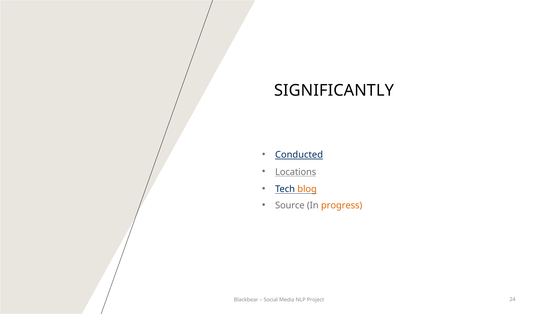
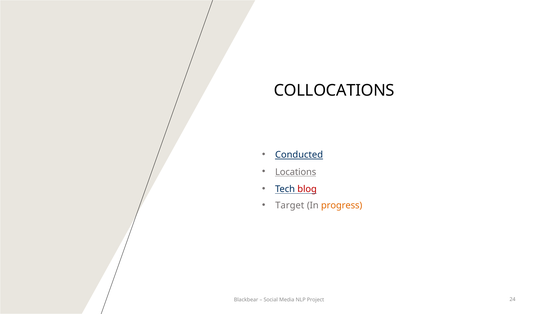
SIGNIFICANTLY: SIGNIFICANTLY -> COLLOCATIONS (334, 91)
blog colour: orange -> red (307, 189)
Source: Source -> Target (290, 205)
